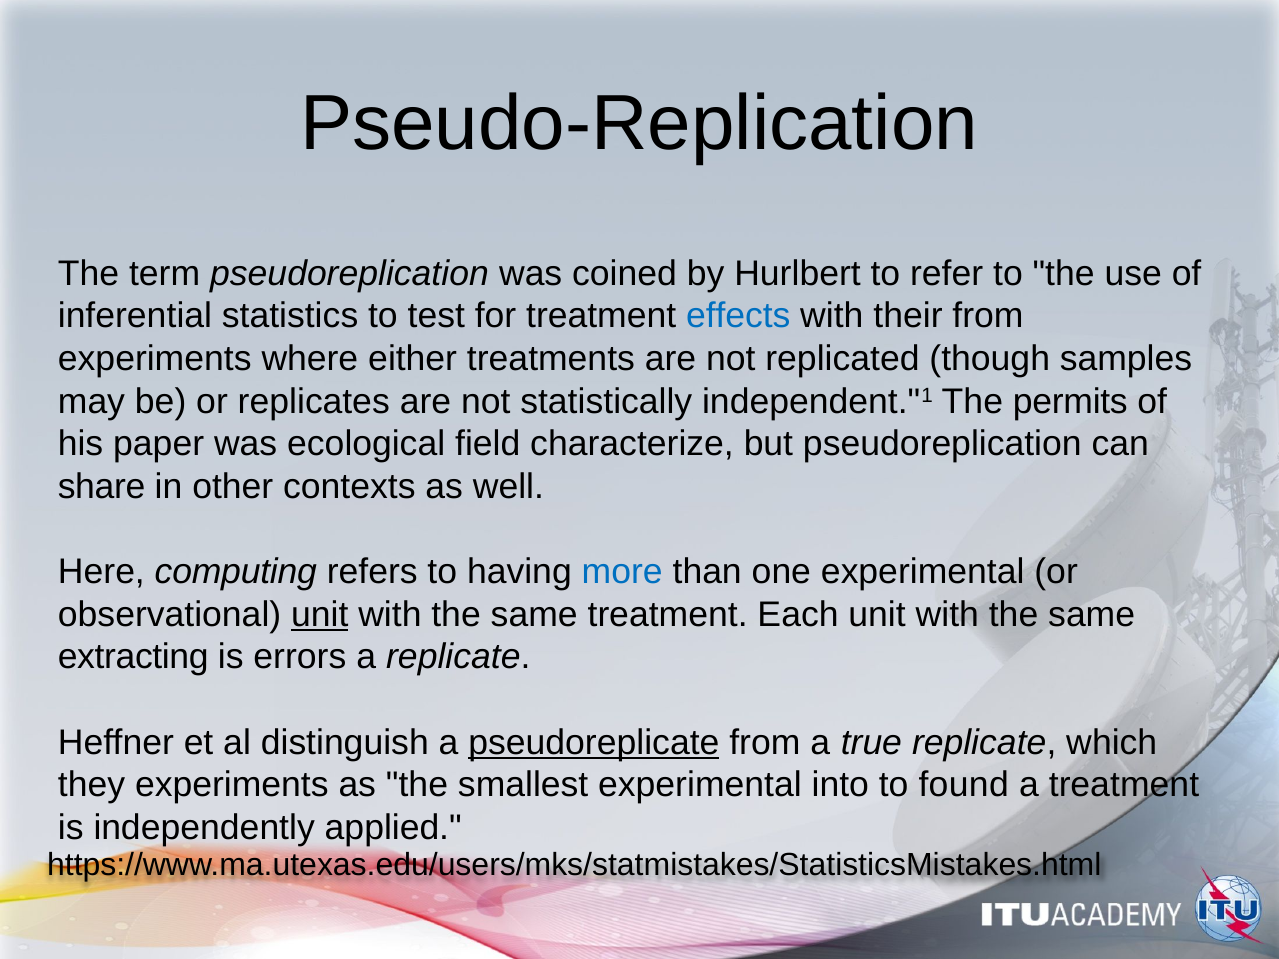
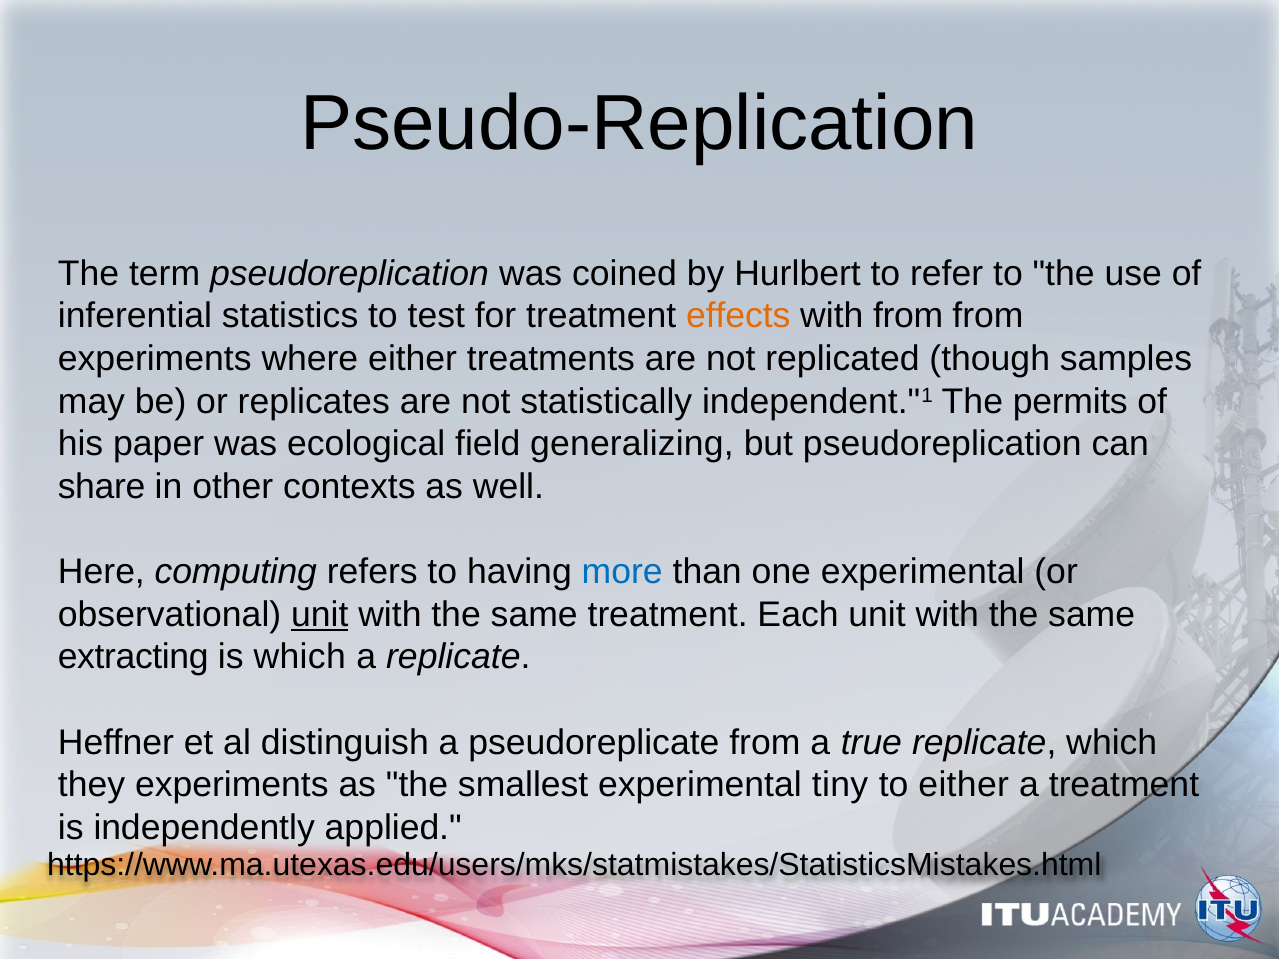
effects colour: blue -> orange (738, 316)
with their: their -> from (908, 316)
characterize: characterize -> generalizing (632, 444)
is errors: errors -> which (300, 657)
pseudoreplicate underline: present -> none (594, 743)
into: into -> tiny (840, 785)
to found: found -> either (964, 785)
